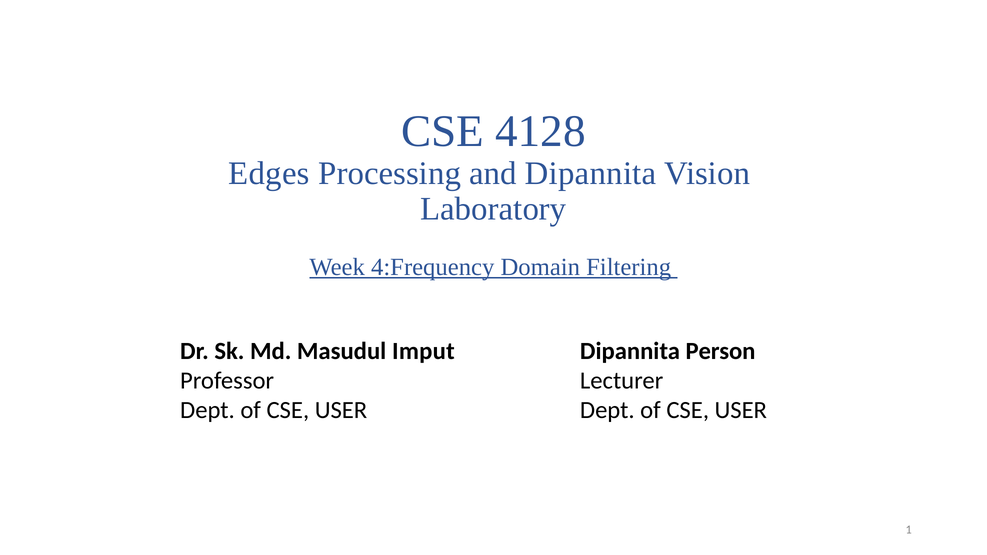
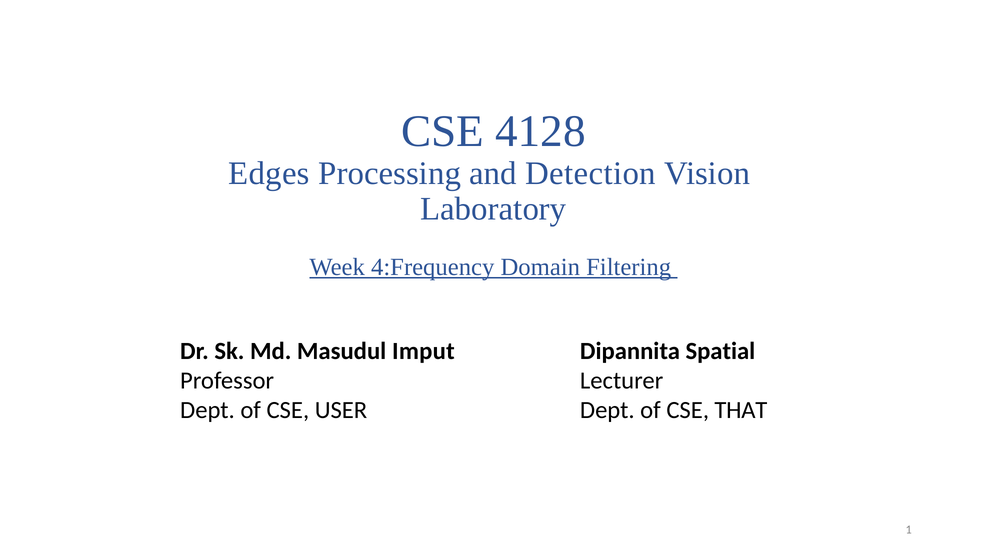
and Dipannita: Dipannita -> Detection (591, 174)
Person: Person -> Spatial (720, 351)
USER: USER -> THAT (741, 410)
